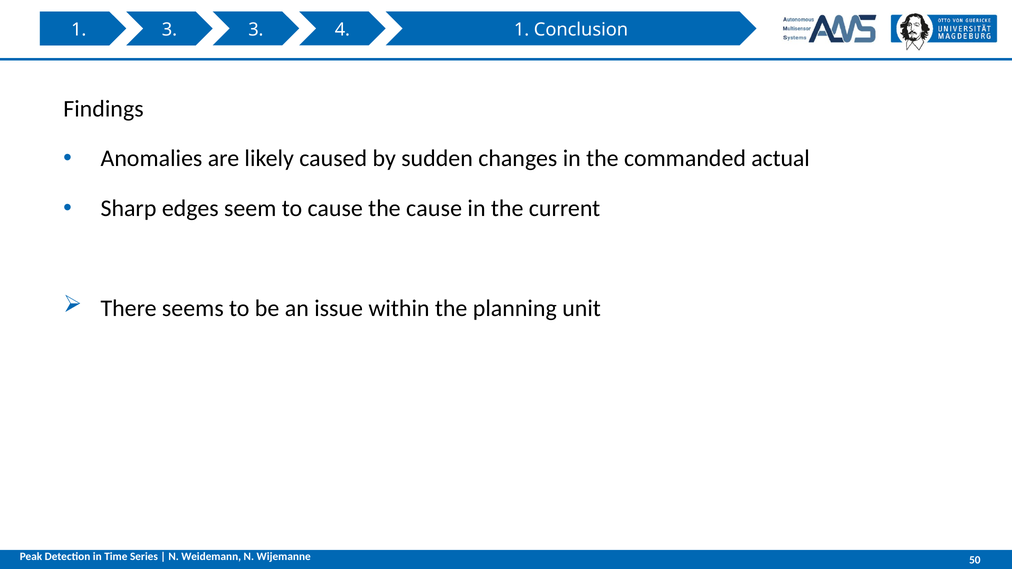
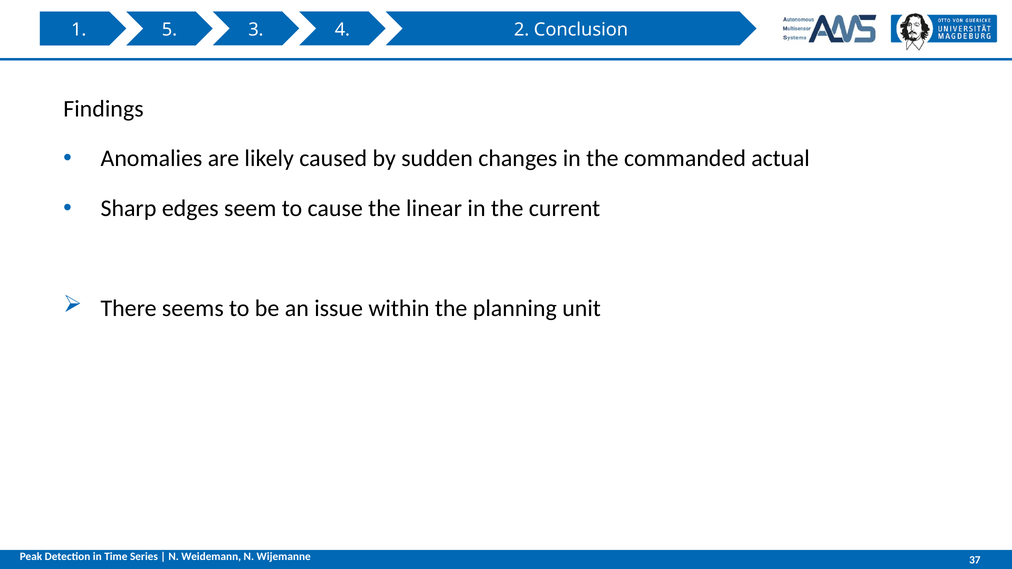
1 3: 3 -> 5 (169, 30)
4 1: 1 -> 2 (522, 30)
the cause: cause -> linear (434, 208)
50: 50 -> 37 (975, 560)
